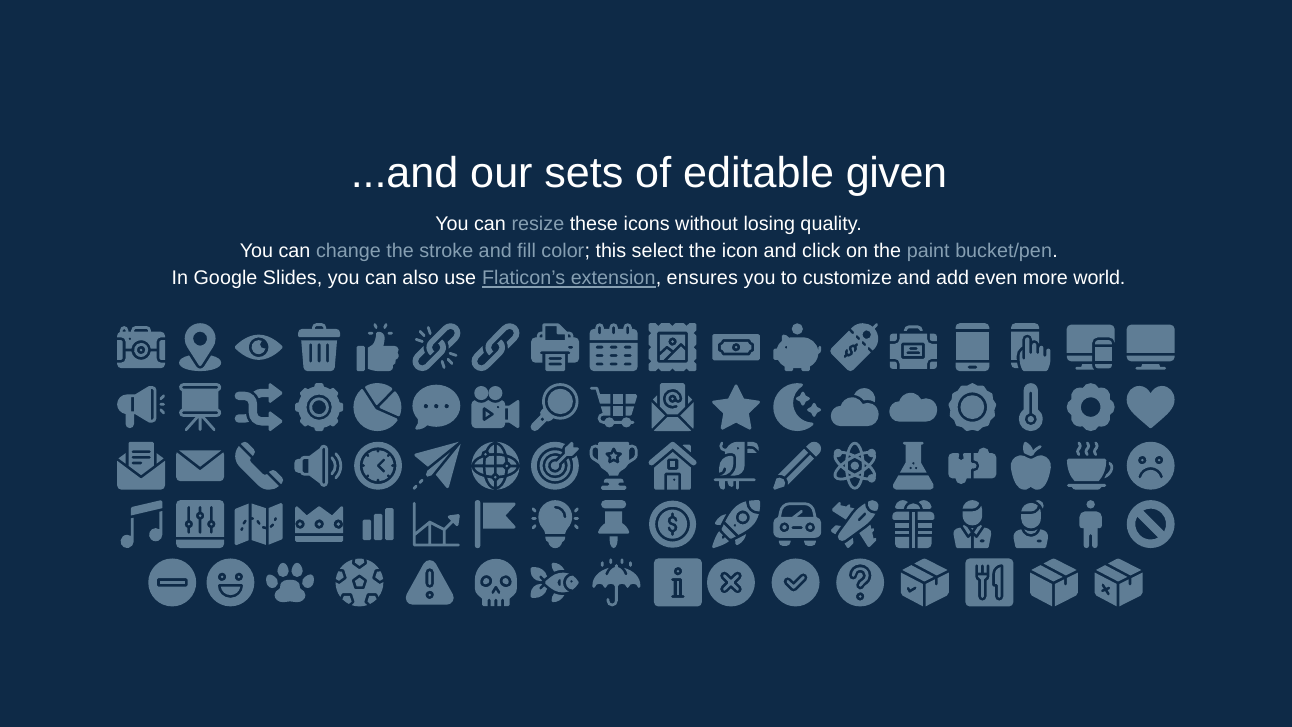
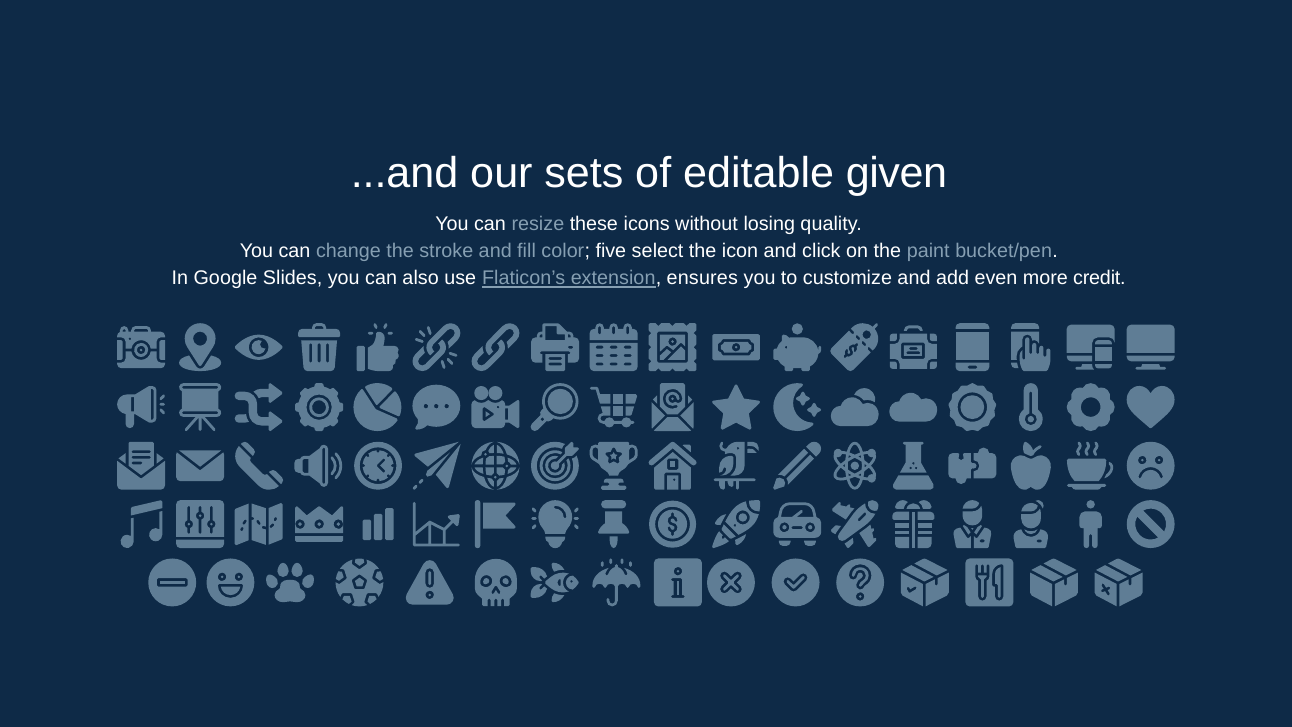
this: this -> five (611, 251)
world: world -> credit (1099, 278)
